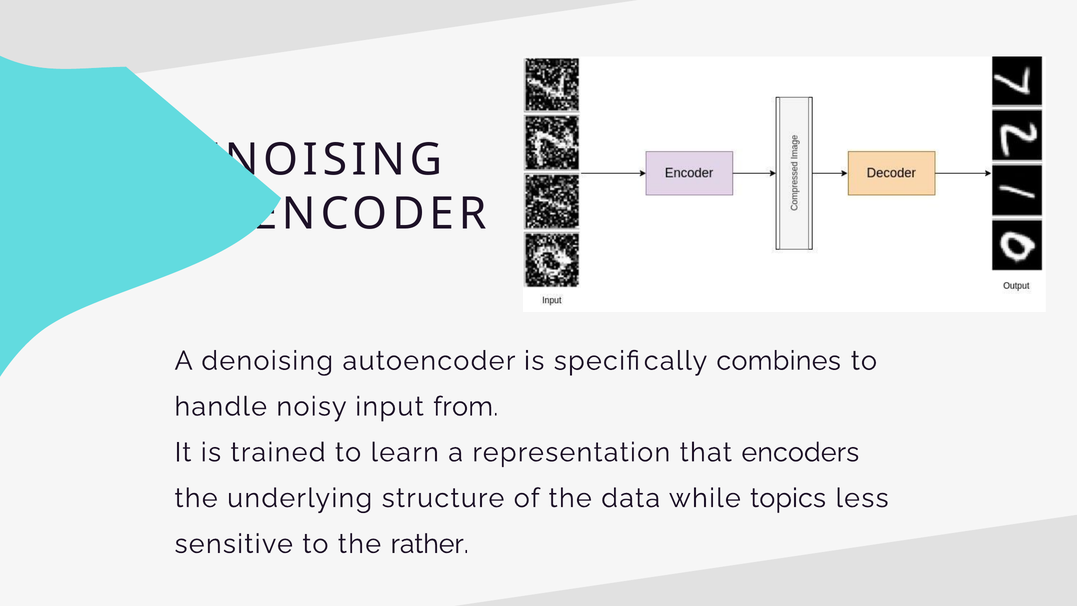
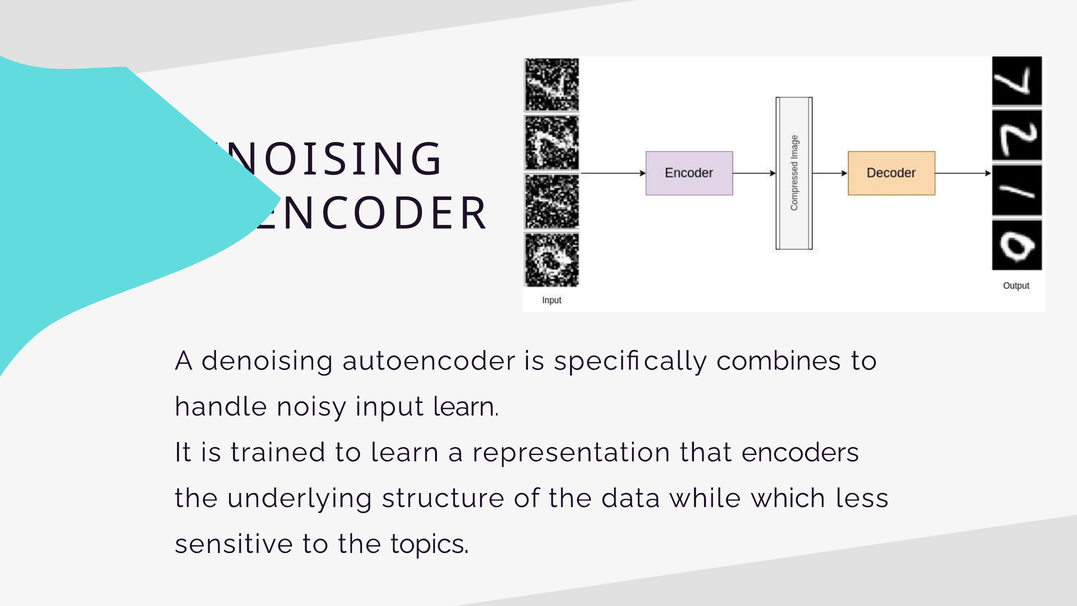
input from: from -> learn (466, 407)
topics: topics -> which (788, 498)
rather: rather -> topics (430, 544)
